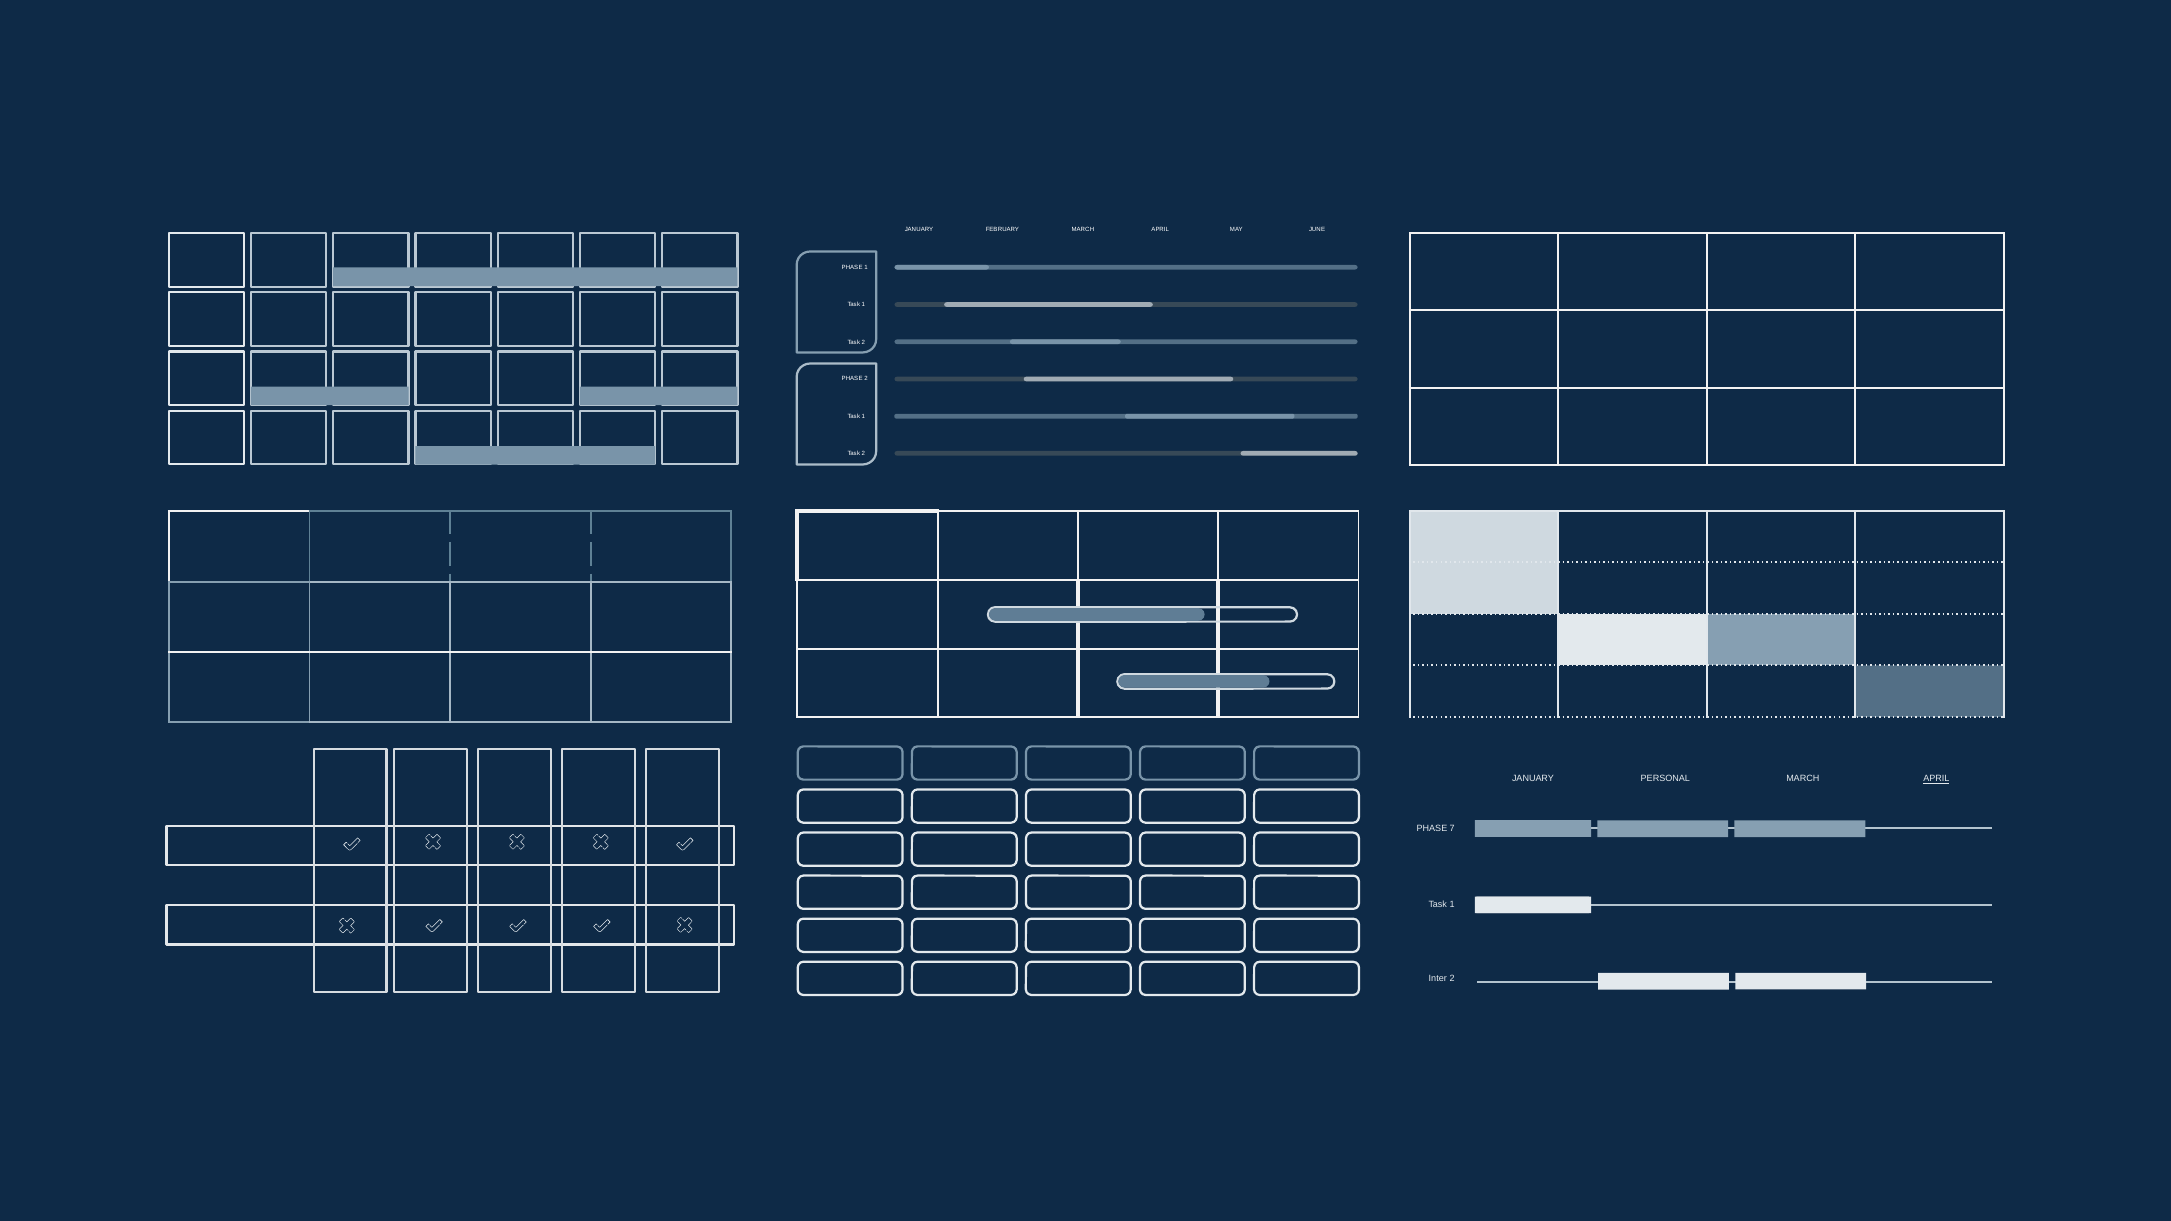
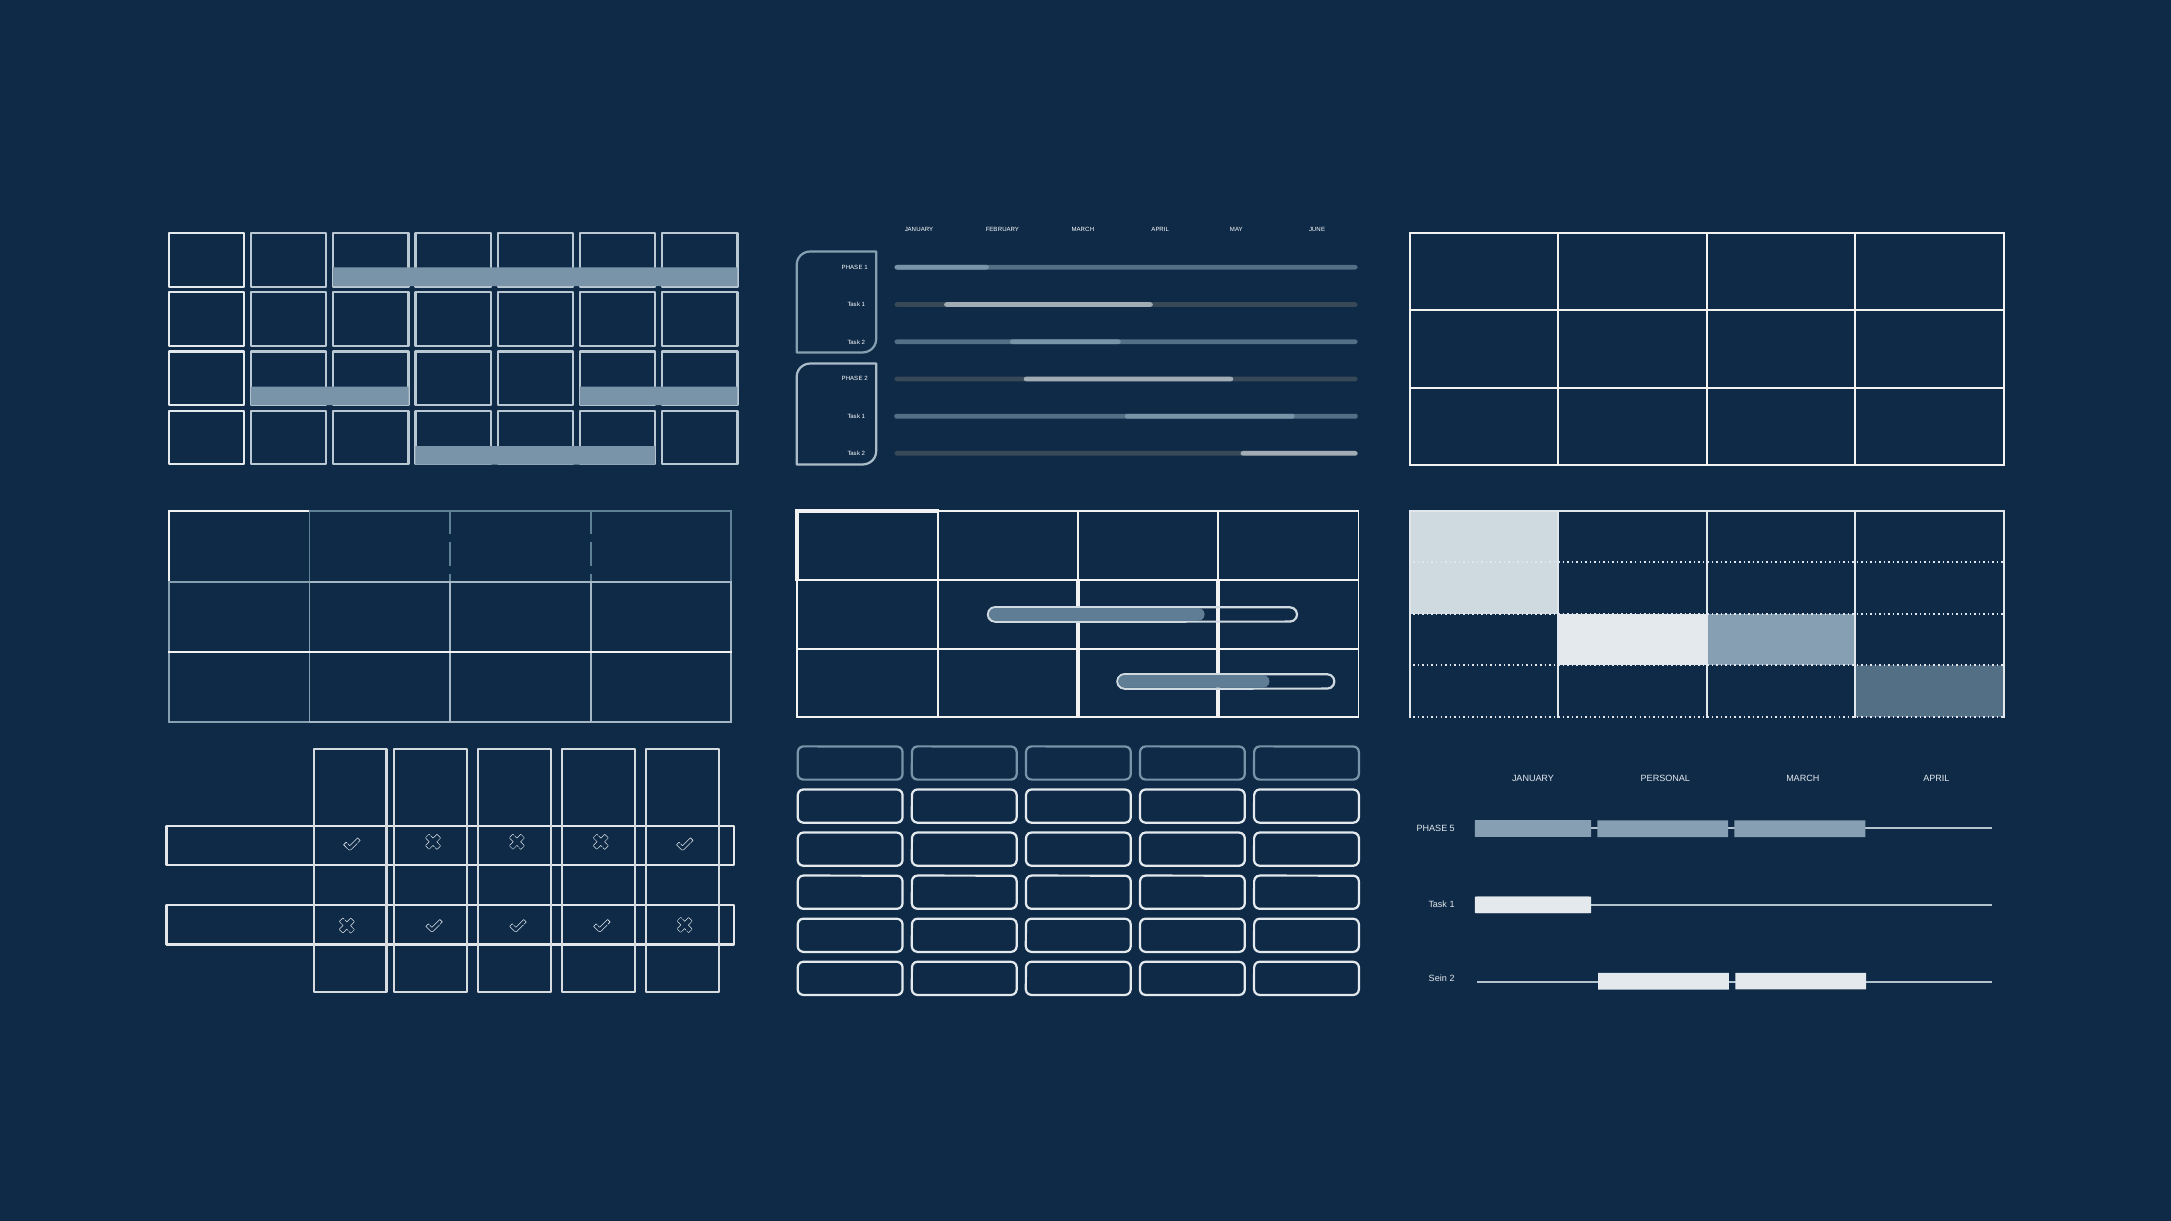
APRIL underline: present -> none (1936, 779)
7: 7 -> 5 (1452, 829)
Inter: Inter -> Sein (1438, 979)
